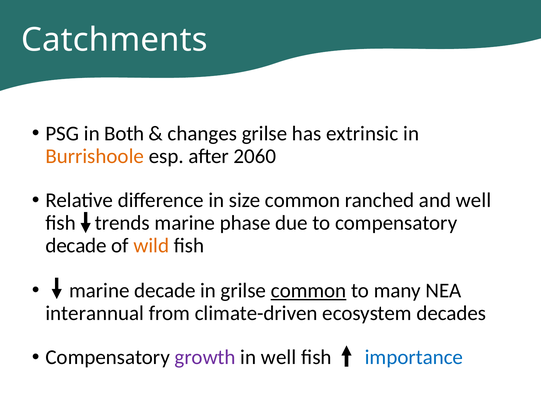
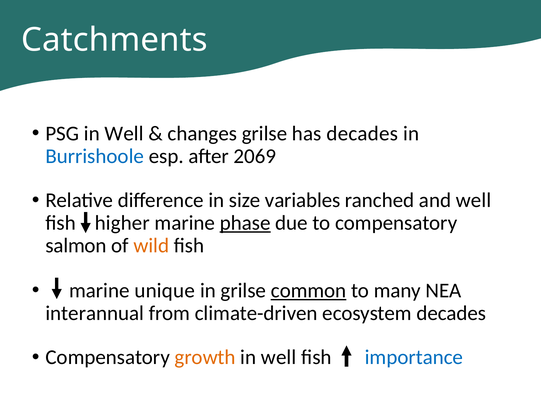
PSG in Both: Both -> Well (124, 134)
has extrinsic: extrinsic -> decades (362, 134)
Burrishoole colour: orange -> blue (95, 156)
2060: 2060 -> 2069 (255, 156)
size common: common -> variables (303, 201)
trends: trends -> higher (122, 223)
phase underline: none -> present (245, 223)
decade: decade -> salmon (76, 246)
marine decade: decade -> unique (165, 291)
growth colour: purple -> orange (205, 358)
